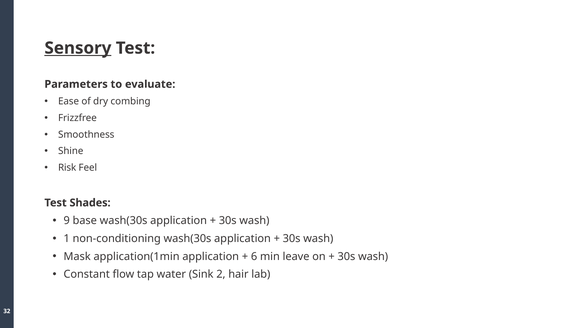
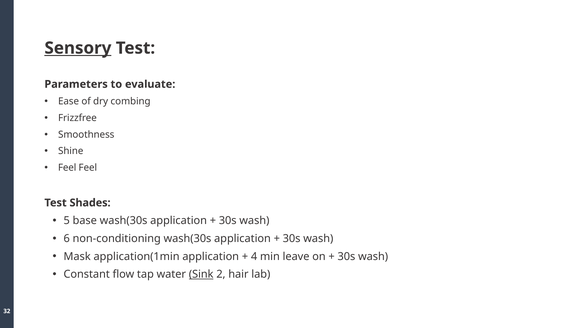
Risk: Risk -> Feel (67, 168)
9: 9 -> 5 (67, 221)
1: 1 -> 6 (67, 239)
6: 6 -> 4 (254, 256)
Sink underline: none -> present (201, 274)
